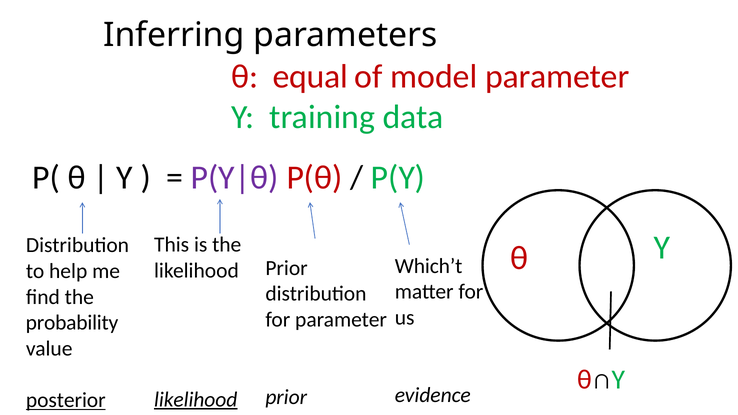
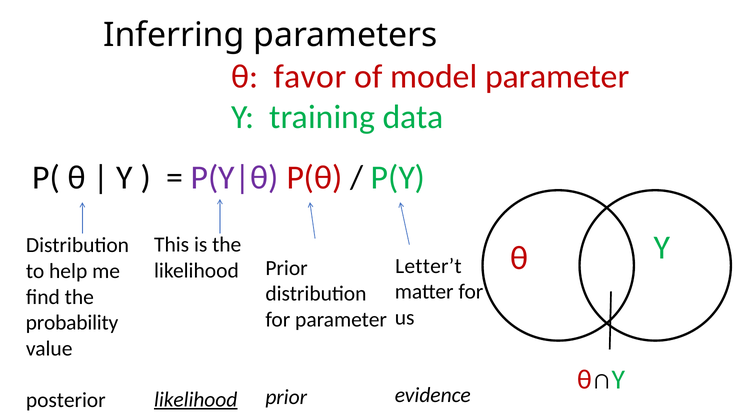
equal: equal -> favor (310, 76)
Which’t: Which’t -> Letter’t (428, 266)
posterior underline: present -> none (66, 400)
